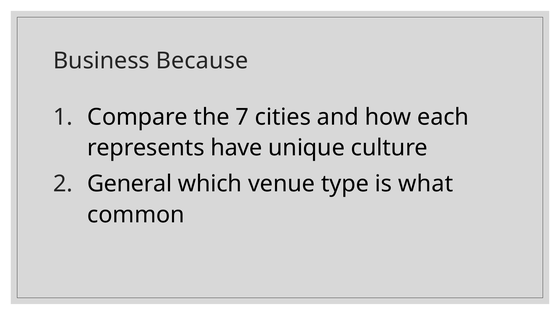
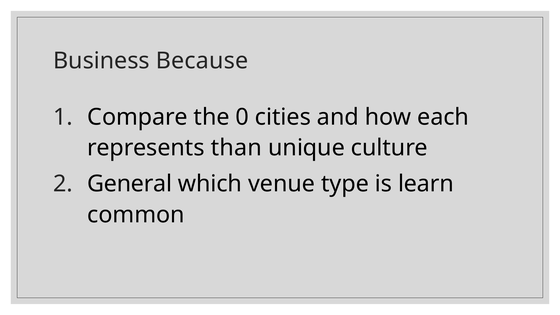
7: 7 -> 0 (242, 117)
have: have -> than (236, 148)
what: what -> learn (426, 184)
